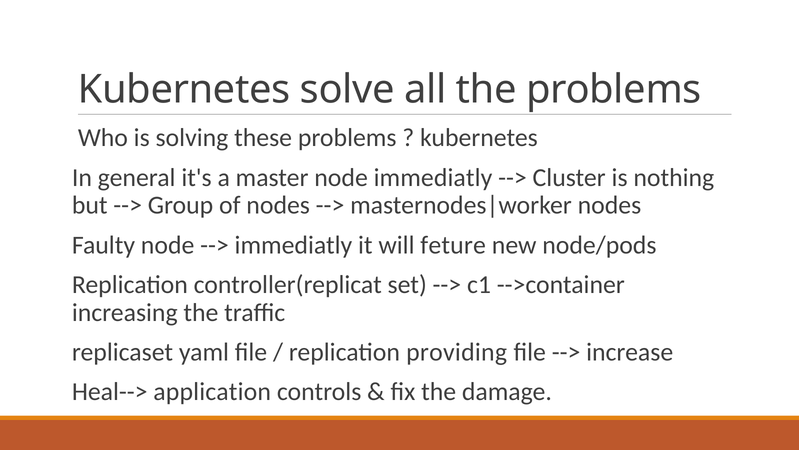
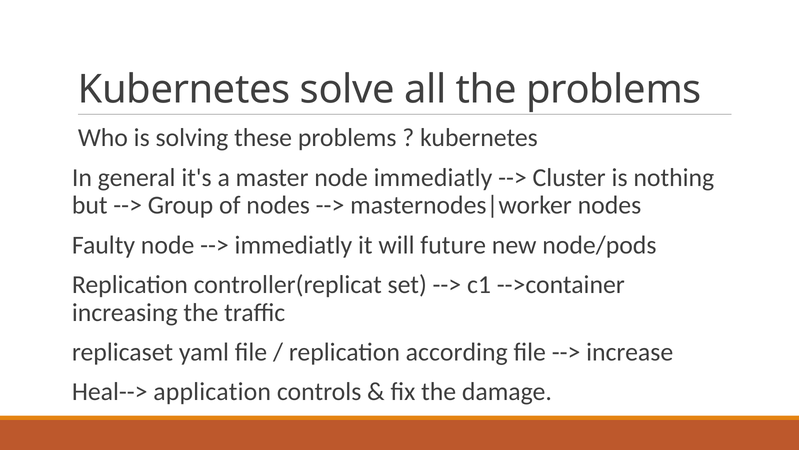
feture: feture -> future (453, 245)
providing: providing -> according (457, 352)
